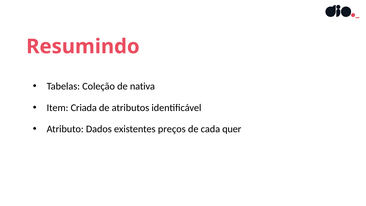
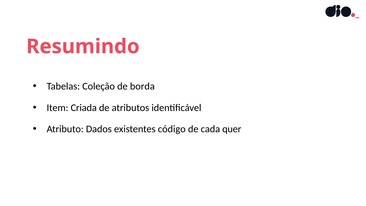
nativa: nativa -> borda (142, 86)
preços: preços -> código (172, 129)
